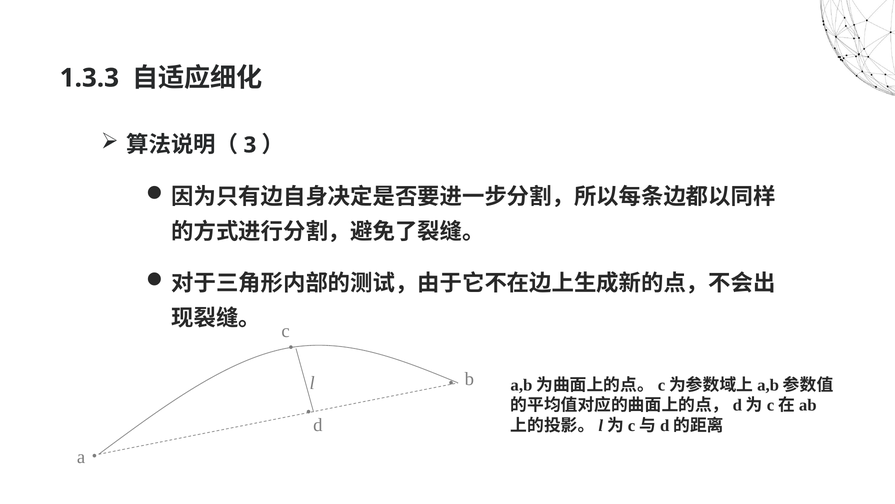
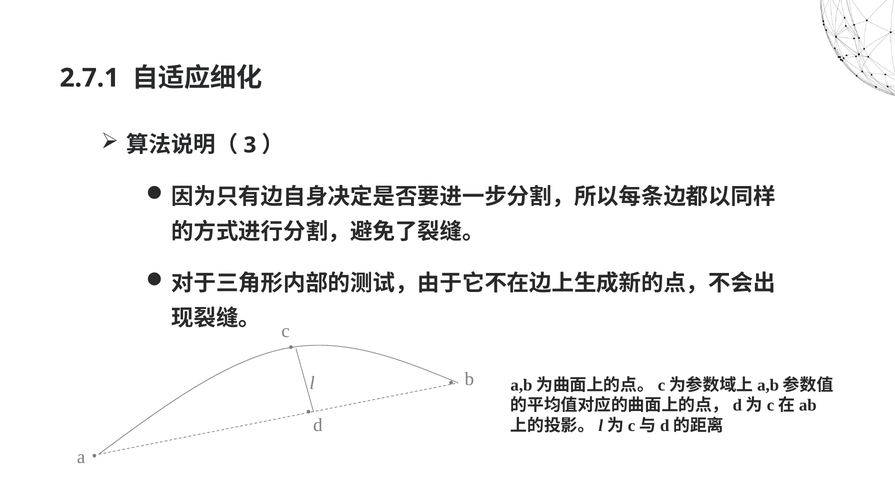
1.3.3: 1.3.3 -> 2.7.1 (89, 78)
